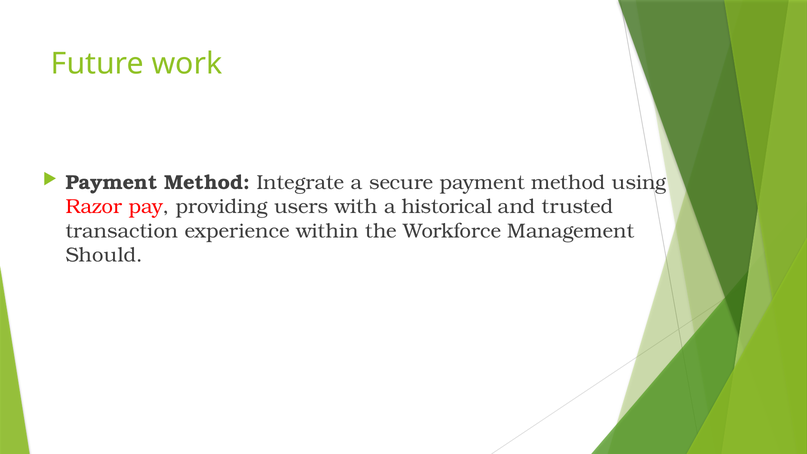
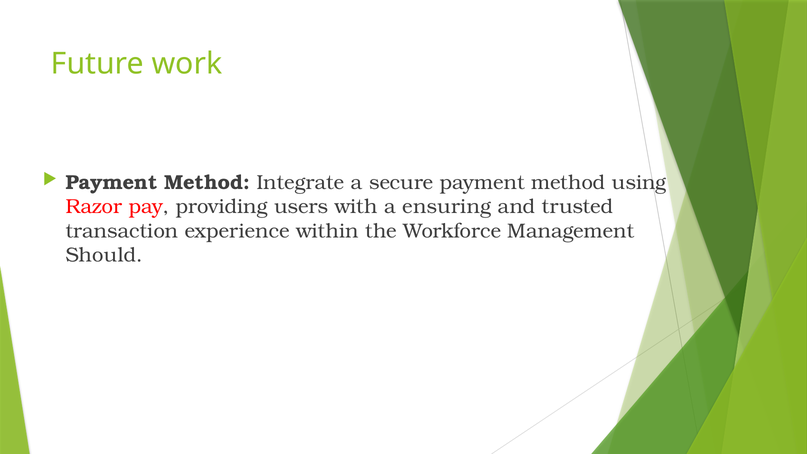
historical: historical -> ensuring (447, 207)
